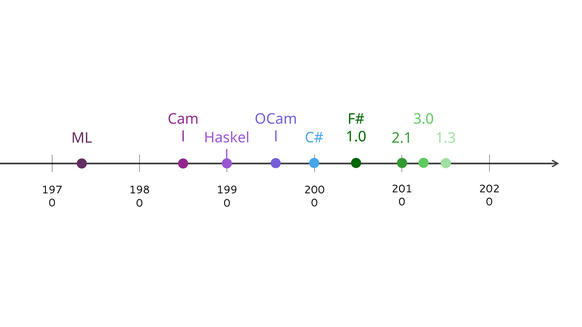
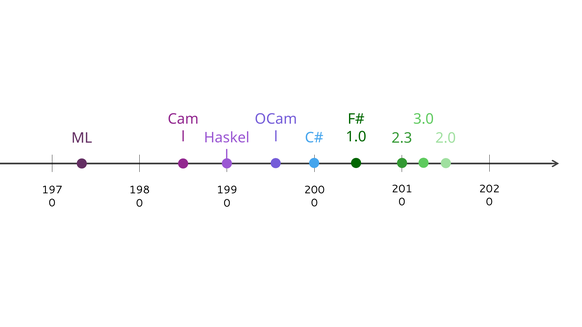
2.1: 2.1 -> 2.3 (402, 138)
1.3: 1.3 -> 2.0 (446, 138)
